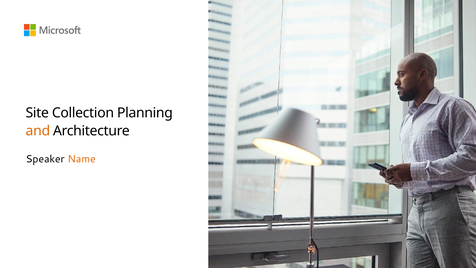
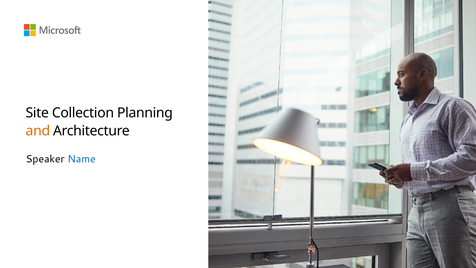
Name colour: orange -> blue (82, 159)
